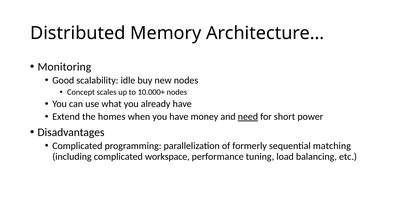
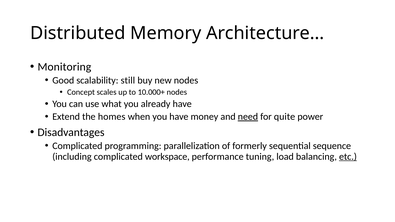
idle: idle -> still (128, 80)
short: short -> quite (285, 117)
matching: matching -> sequence (332, 146)
etc underline: none -> present (348, 157)
